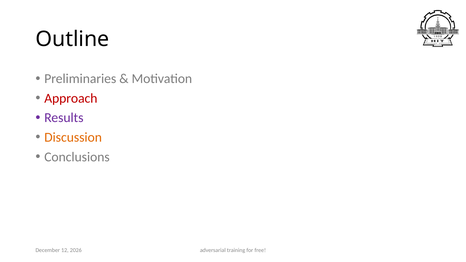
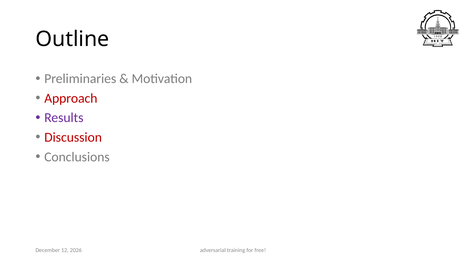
Discussion colour: orange -> red (73, 137)
